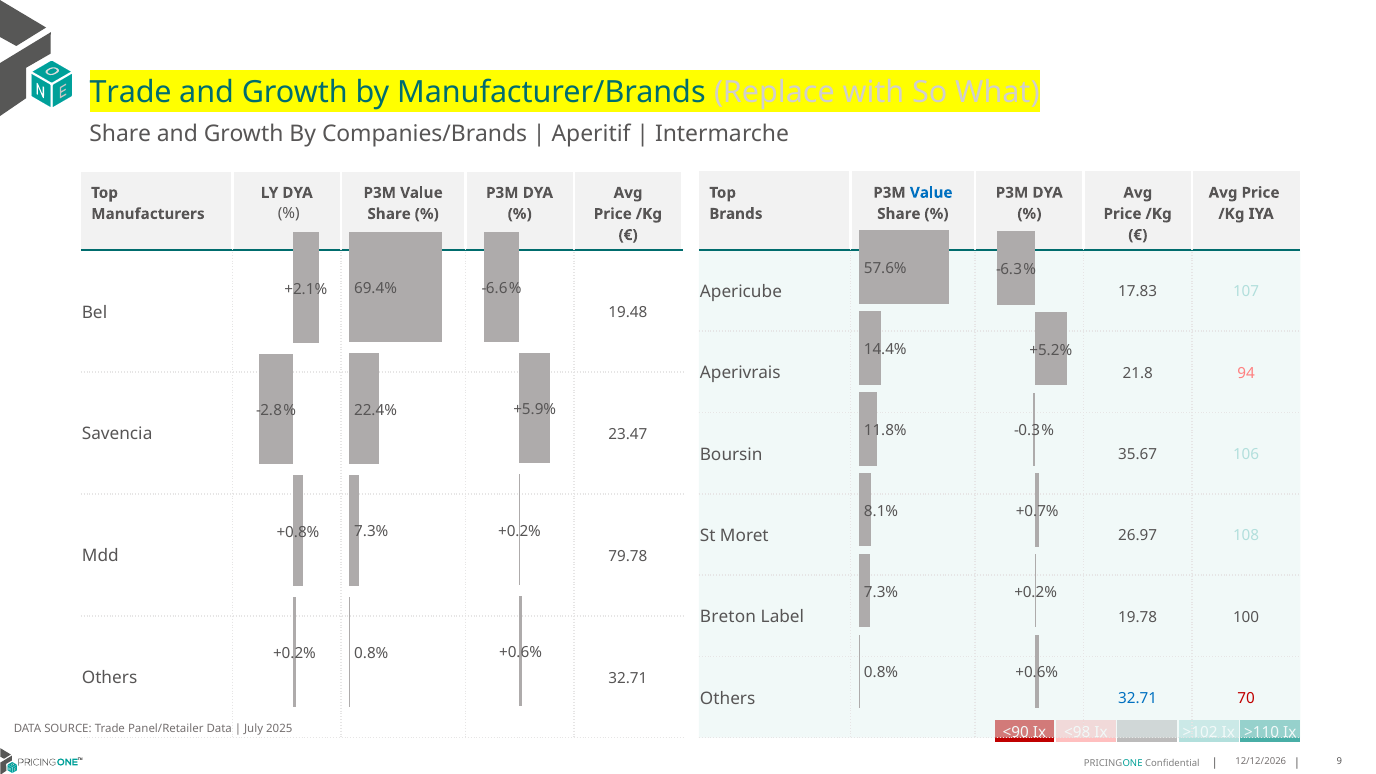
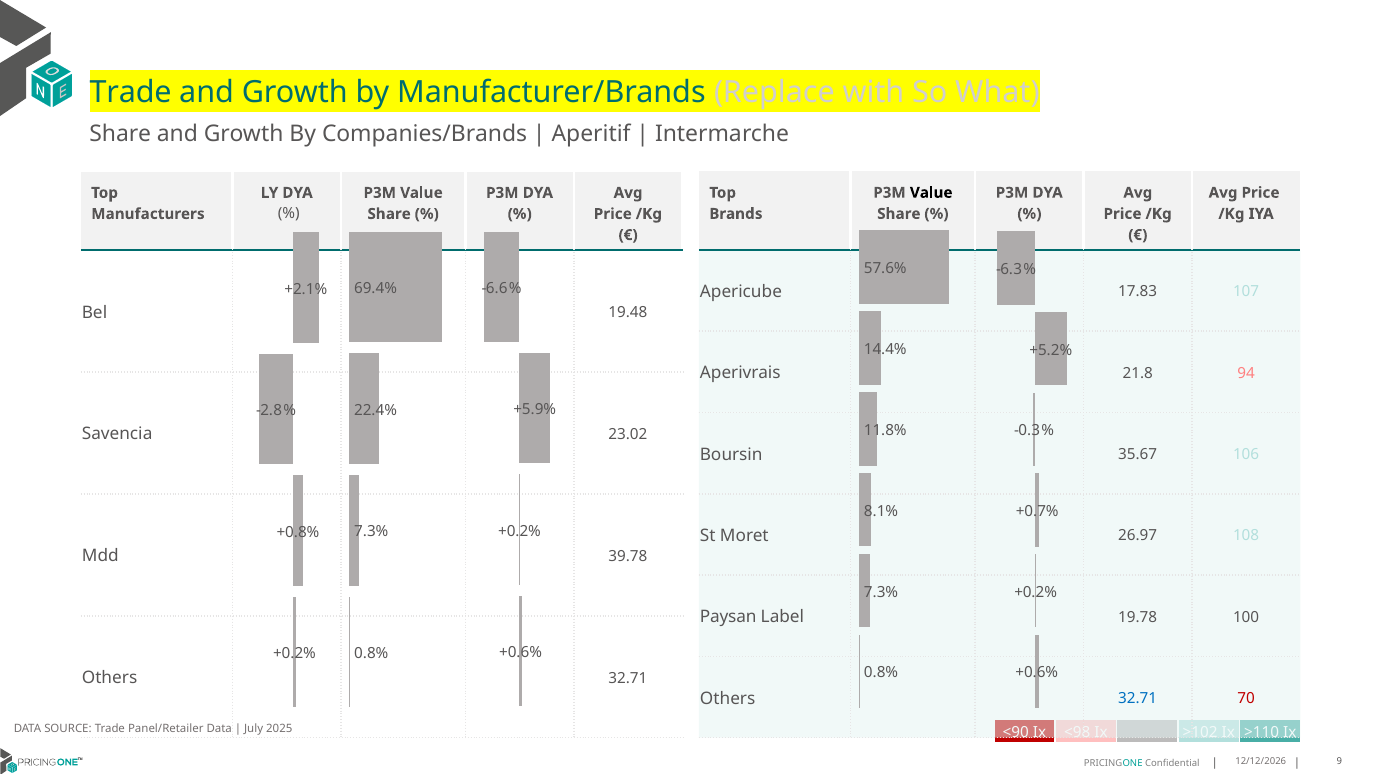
Value colour: blue -> black (931, 193)
23.47: 23.47 -> 23.02 (628, 434)
79.78: 79.78 -> 39.78 (628, 556)
Breton: Breton -> Paysan (728, 617)
